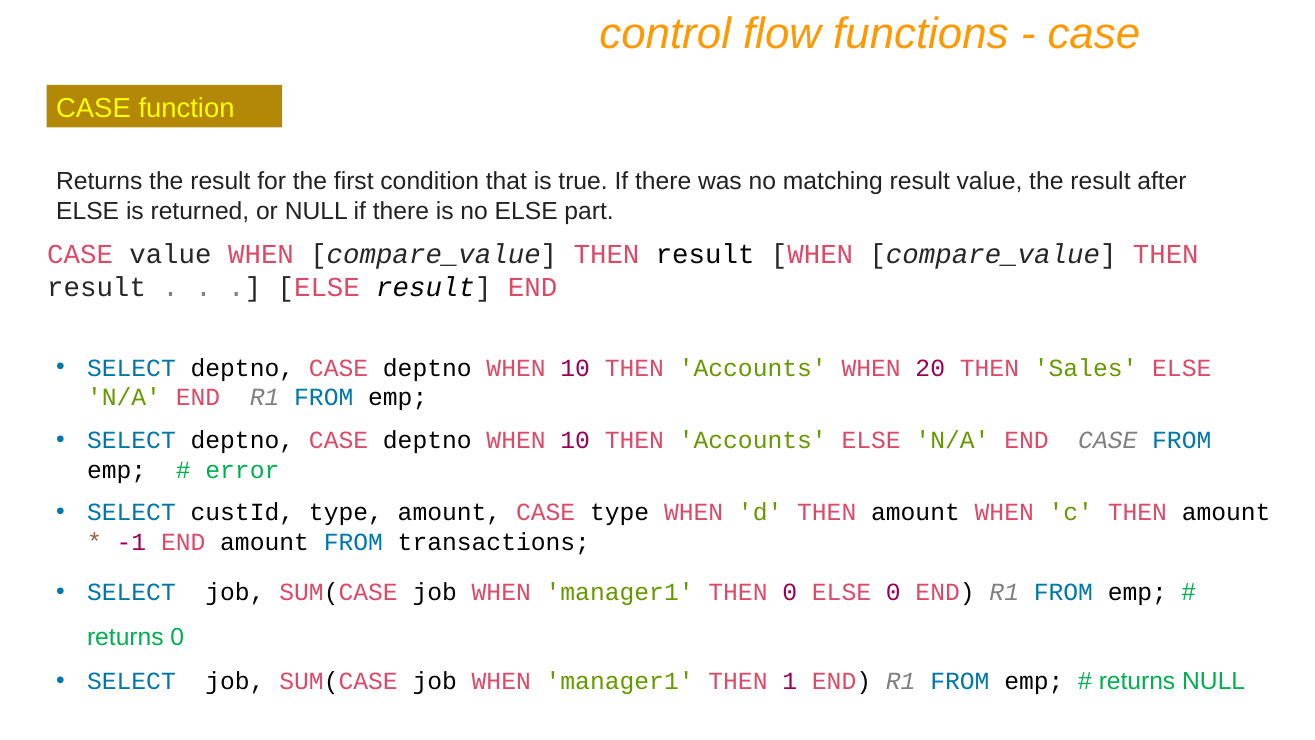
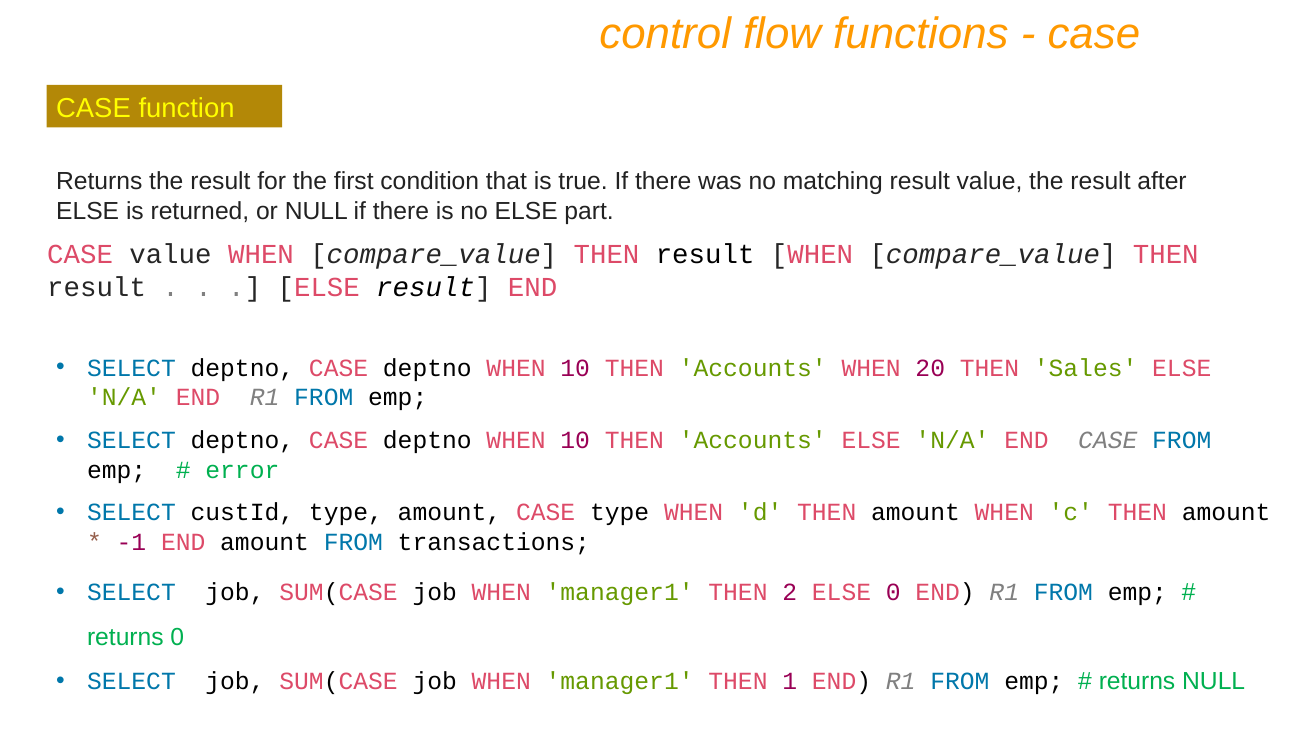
THEN 0: 0 -> 2 (790, 592)
